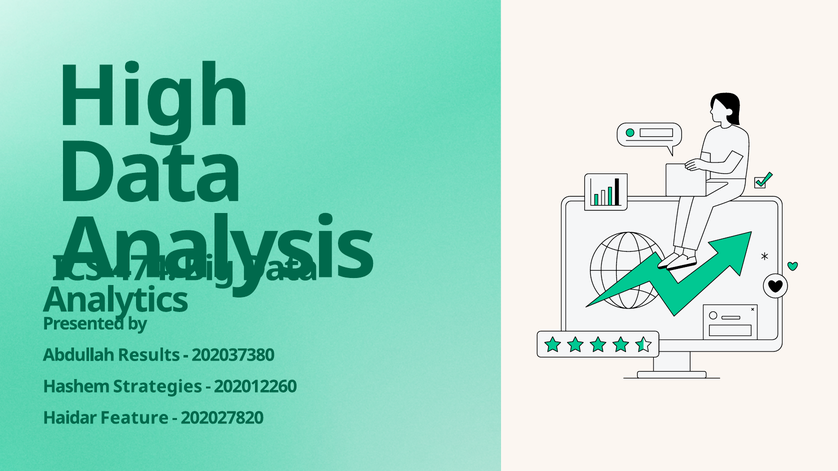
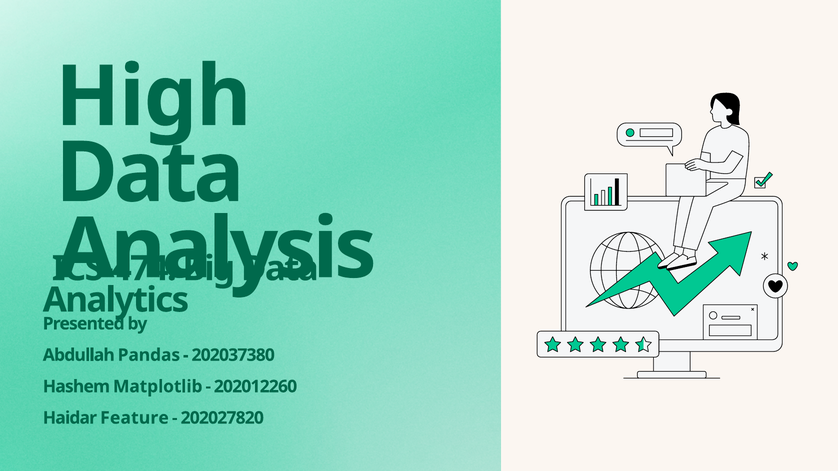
Results: Results -> Pandas (149, 355)
Strategies: Strategies -> Matplotlib (158, 387)
